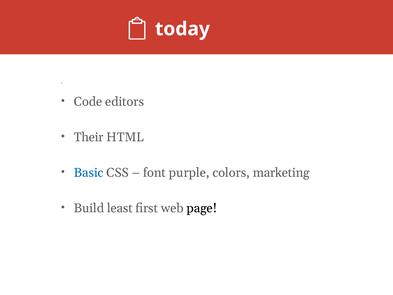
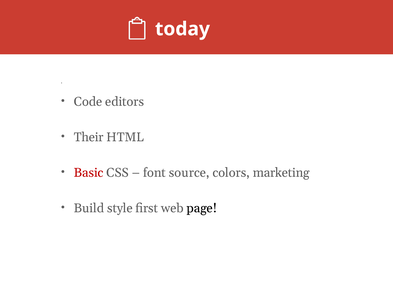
Basic colour: blue -> red (89, 173)
purple: purple -> source (189, 173)
least: least -> style (120, 208)
